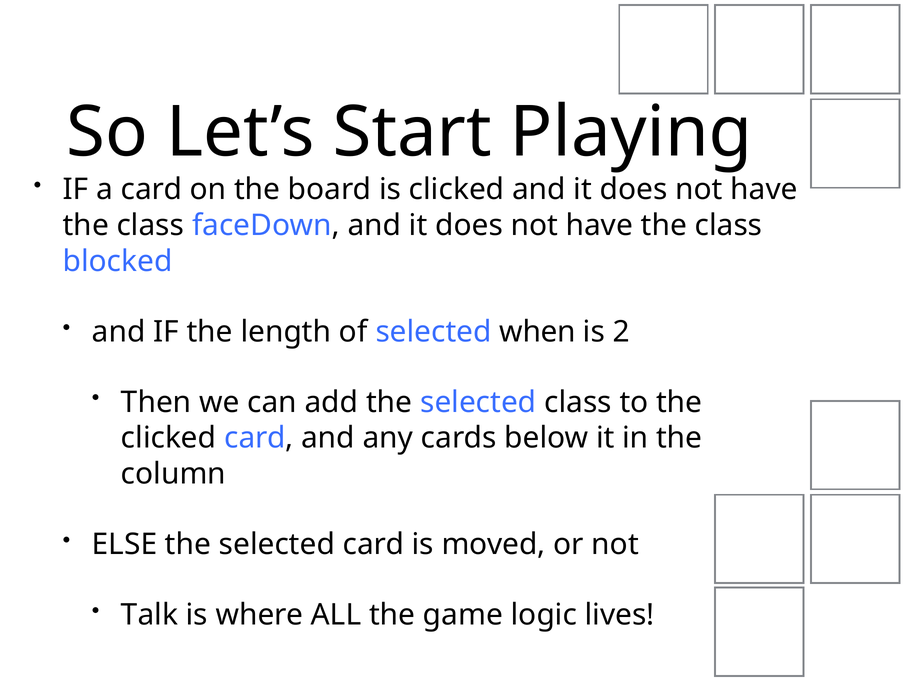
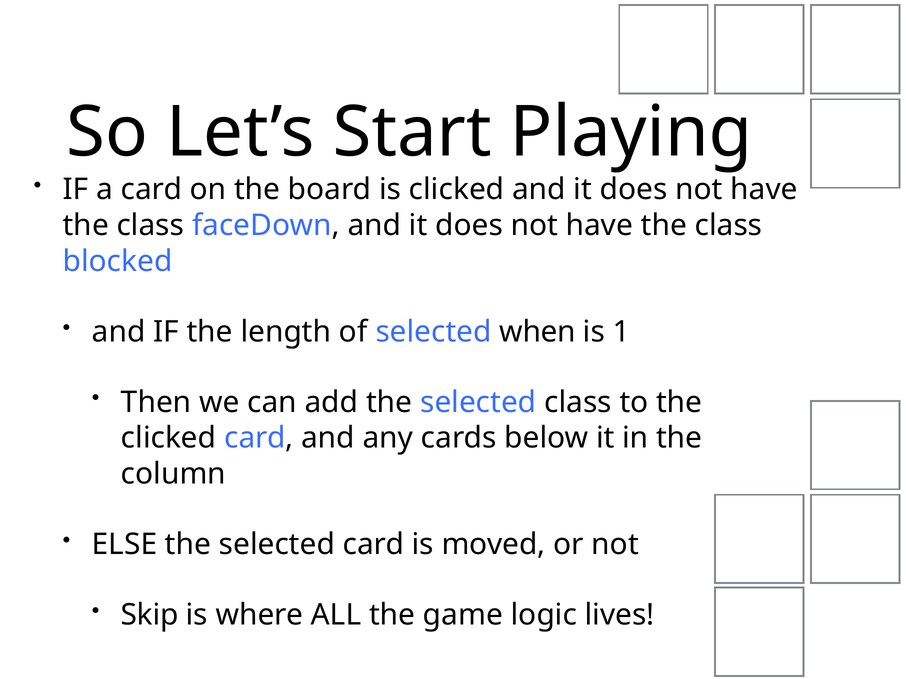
2: 2 -> 1 (621, 332)
Talk: Talk -> Skip (150, 615)
